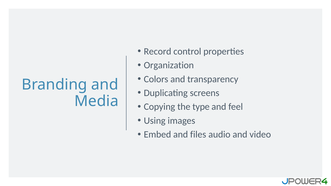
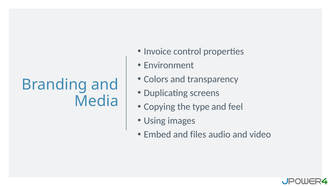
Record: Record -> Invoice (158, 51)
Organization: Organization -> Environment (169, 65)
